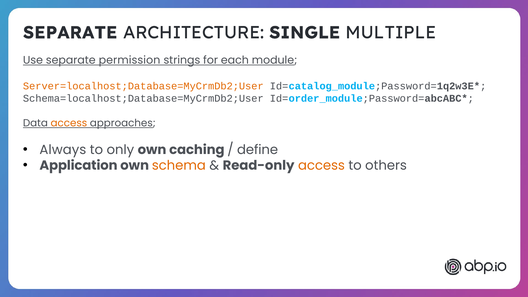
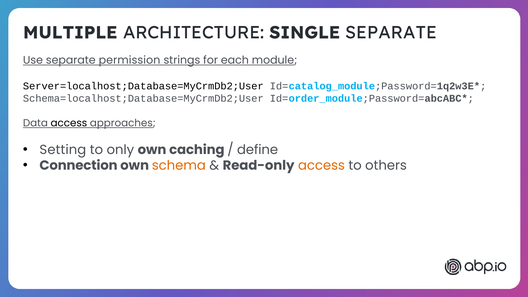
SEPARATE: SEPARATE -> MULTIPLE (70, 33)
SINGLE MULTIPLE: MULTIPLE -> SEPARATE (391, 33)
Server=localhost;Database=MyCrmDb2;User colour: orange -> black (143, 86)
access colour: orange -> black (69, 123)
Always: Always -> Setting (63, 150)
Application: Application -> Connection (79, 166)
